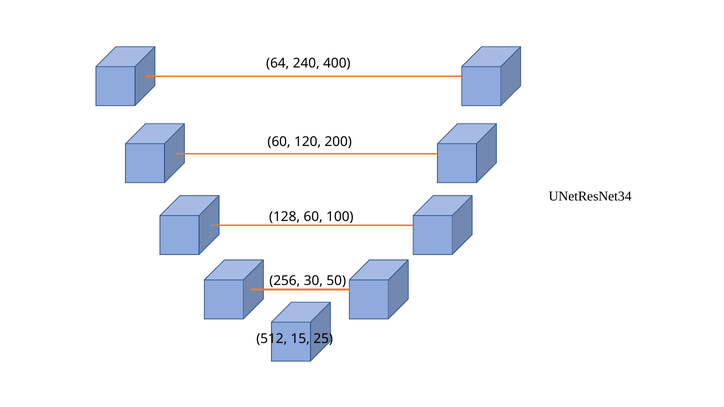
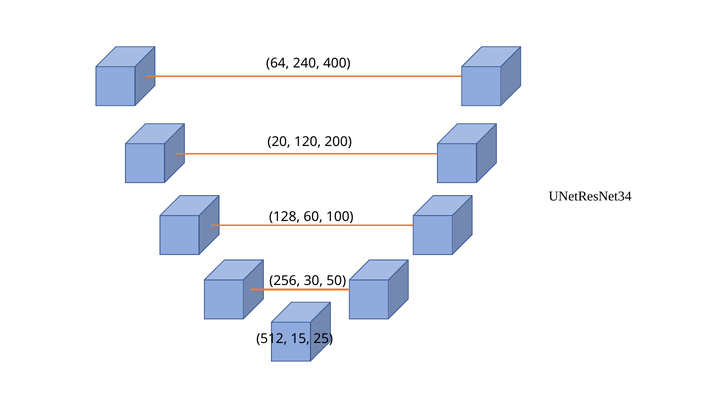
60: 60 -> 20 (279, 142)
